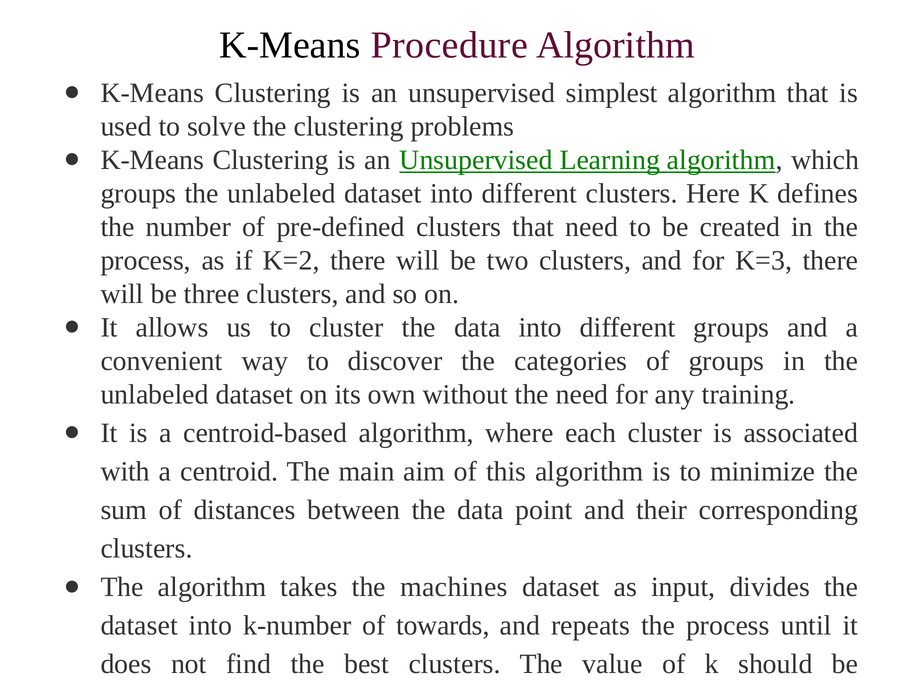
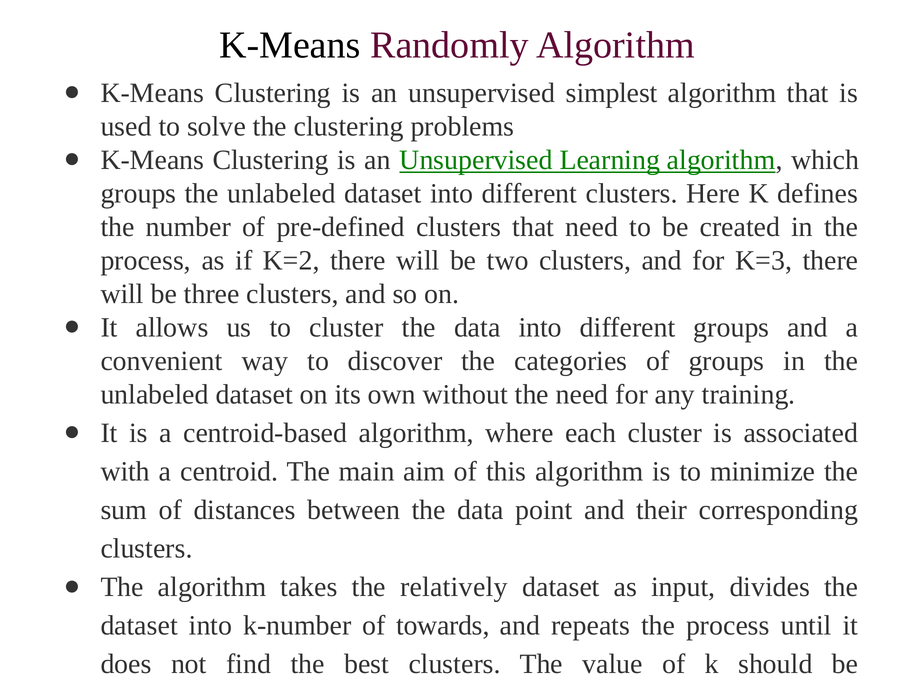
Procedure: Procedure -> Randomly (449, 45)
machines: machines -> relatively (454, 587)
